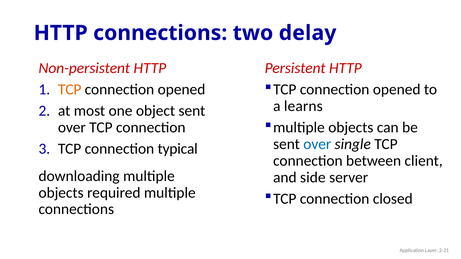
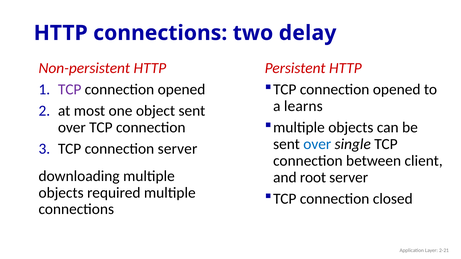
TCP colour: orange -> purple (70, 90)
connection typical: typical -> server (178, 149)
side: side -> root (313, 177)
